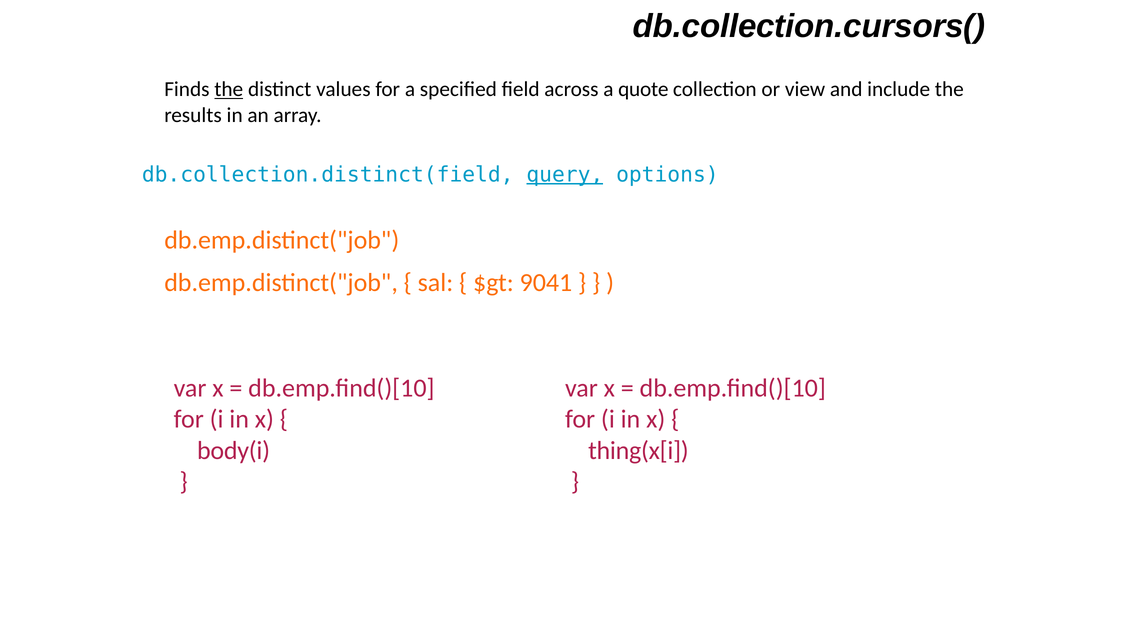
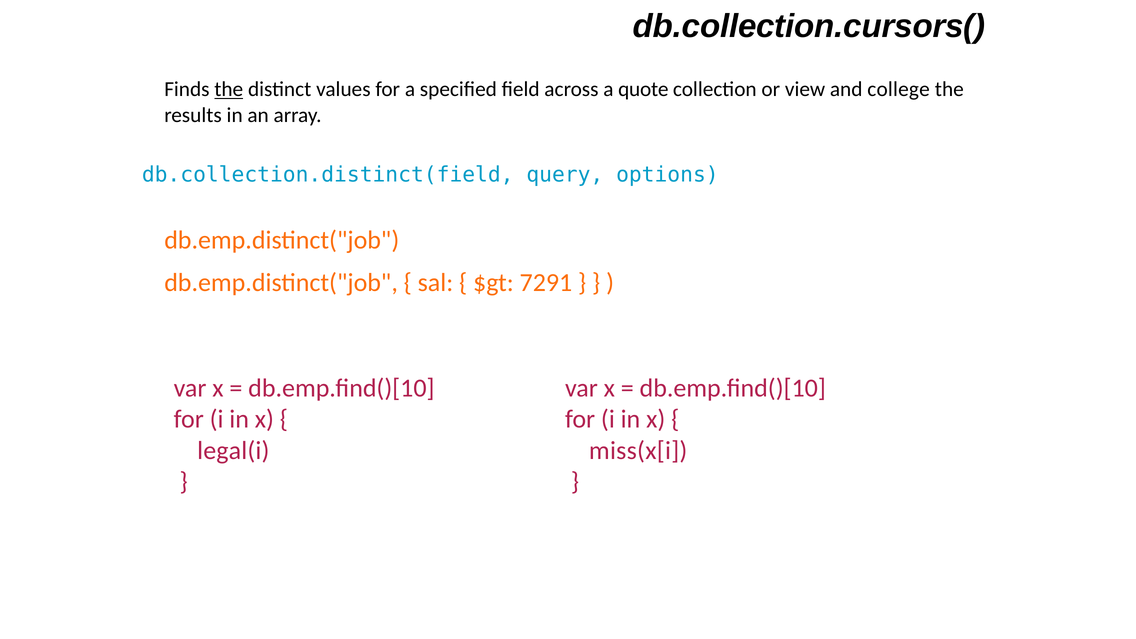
include: include -> college (899, 89)
query underline: present -> none (565, 175)
9041: 9041 -> 7291 (546, 283)
body(i: body(i -> legal(i (233, 451)
thing(x[i: thing(x[i -> miss(x[i (638, 451)
